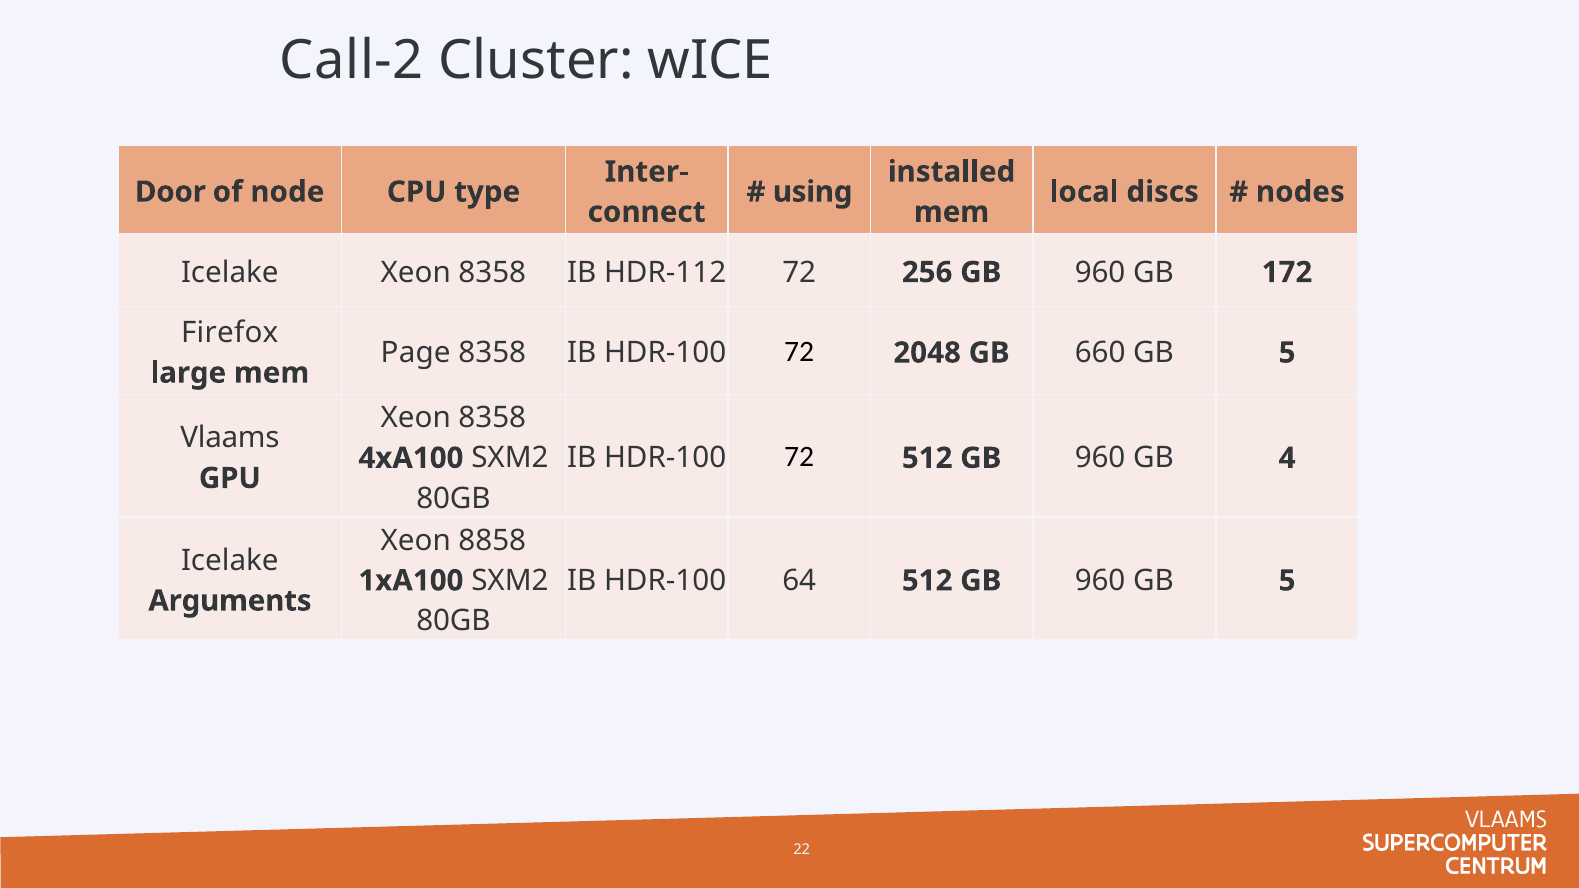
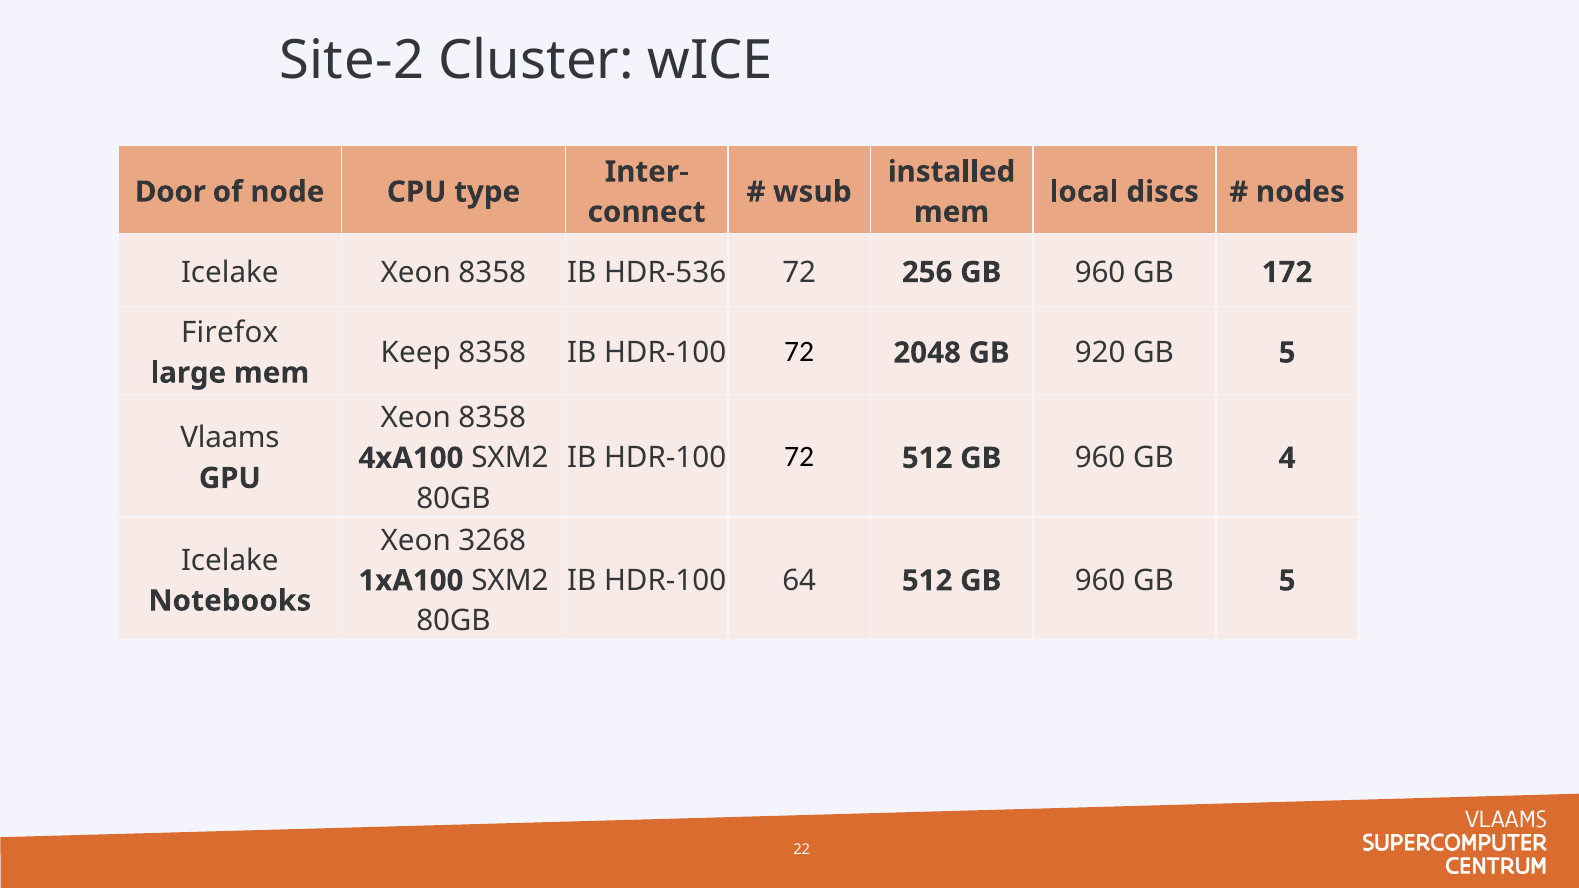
Call-2: Call-2 -> Site-2 (352, 61)
using: using -> wsub (812, 192)
HDR-112: HDR-112 -> HDR-536 (665, 272)
Page: Page -> Keep (416, 353)
660: 660 -> 920 (1100, 353)
8858: 8858 -> 3268 (492, 541)
Arguments: Arguments -> Notebooks (230, 601)
